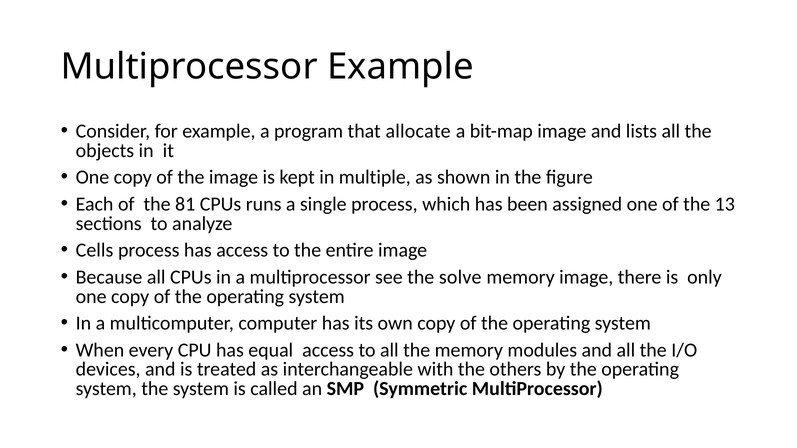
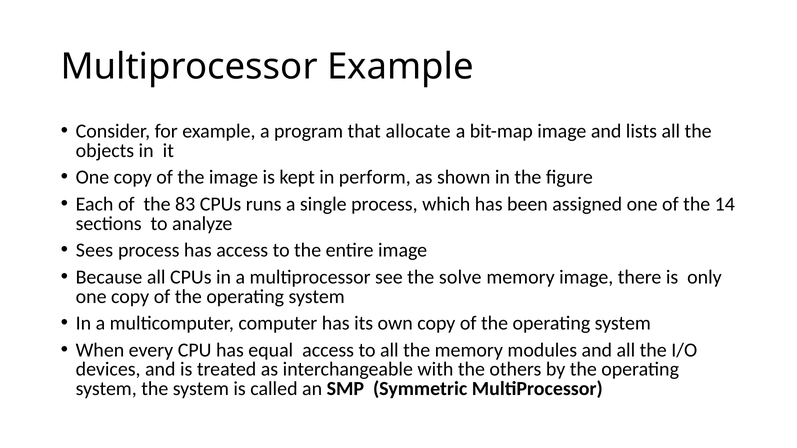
multiple: multiple -> perform (375, 177)
81: 81 -> 83 (185, 204)
13: 13 -> 14 (725, 204)
Cells: Cells -> Sees (94, 250)
